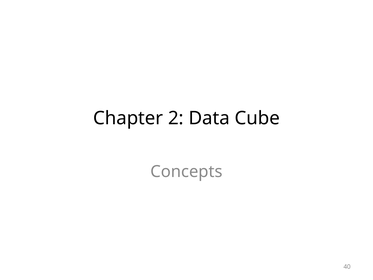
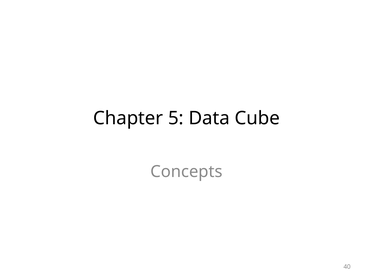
2: 2 -> 5 (176, 118)
